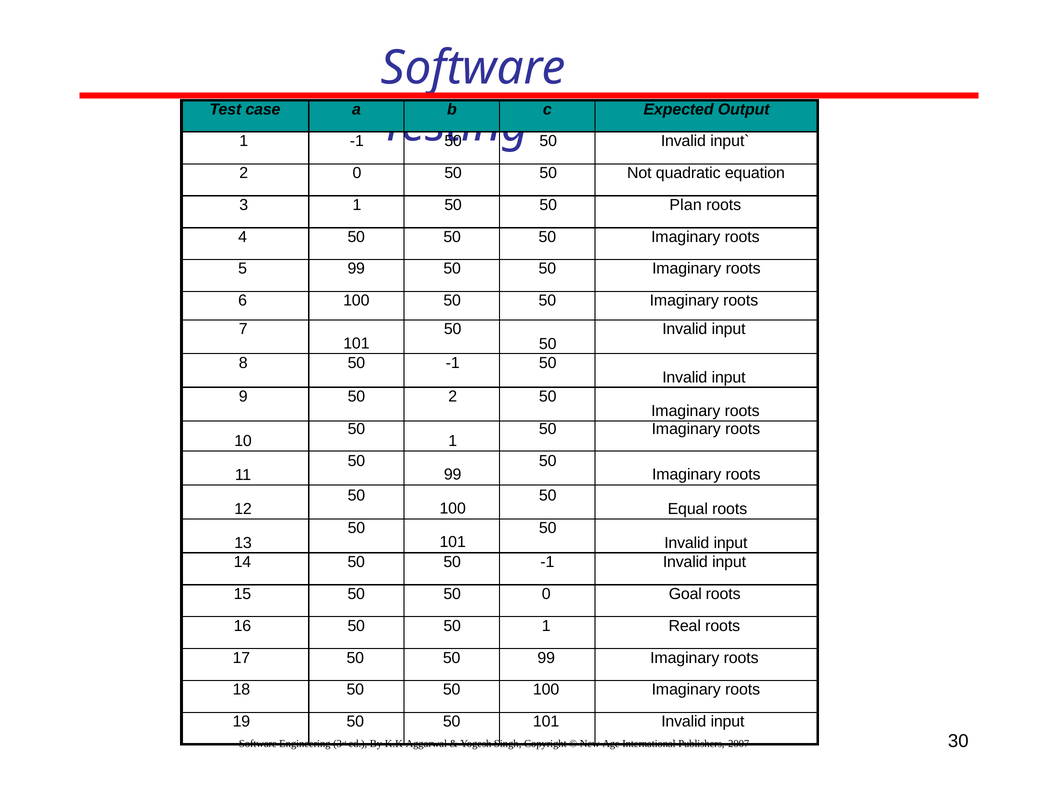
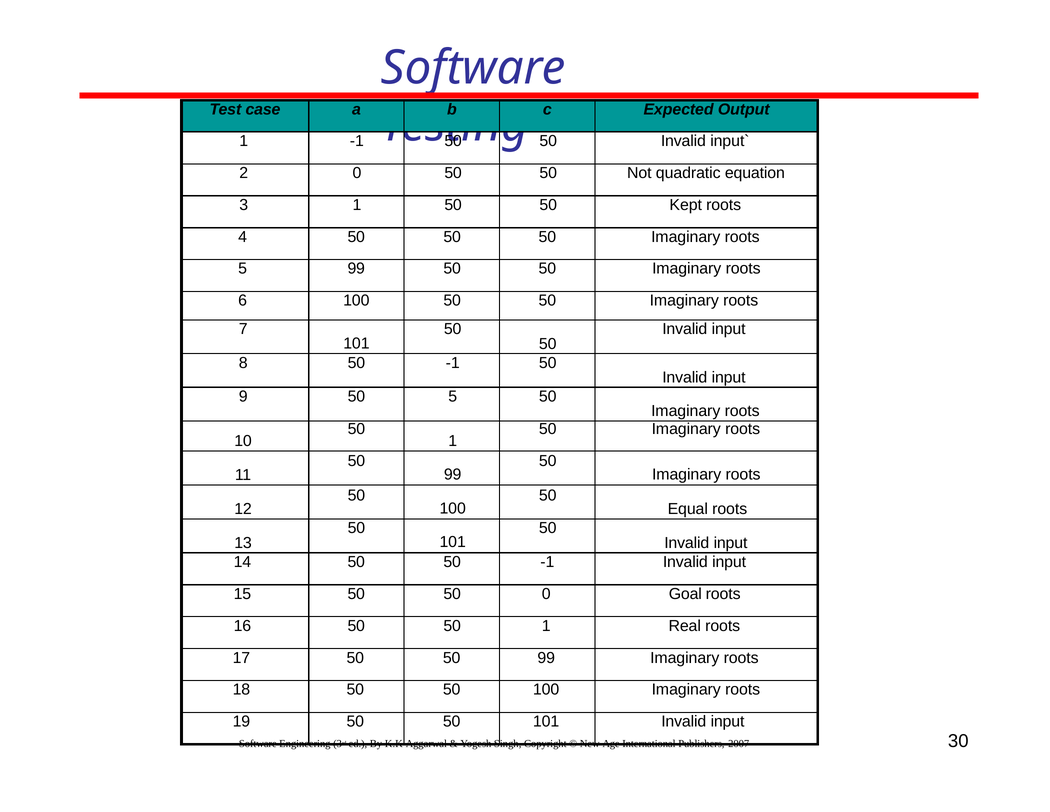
Plan: Plan -> Kept (686, 205)
50 2: 2 -> 5 (453, 396)
